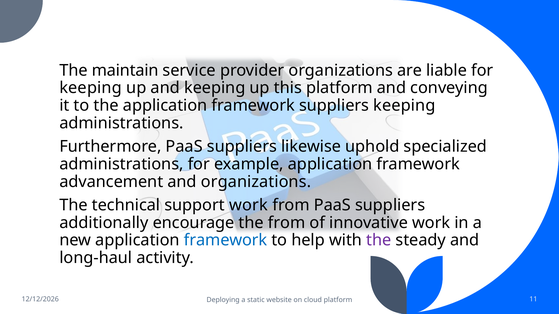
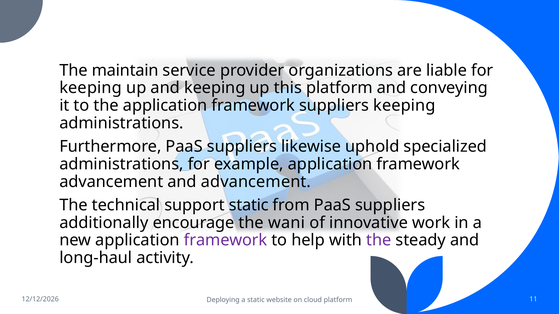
and organizations: organizations -> advancement (256, 182)
support work: work -> static (249, 205)
the from: from -> wani (287, 223)
framework colour: blue -> purple (226, 241)
